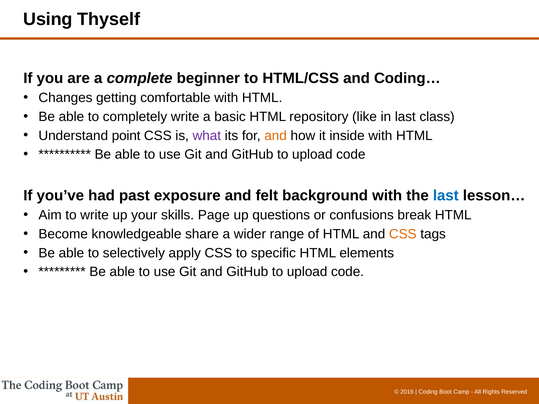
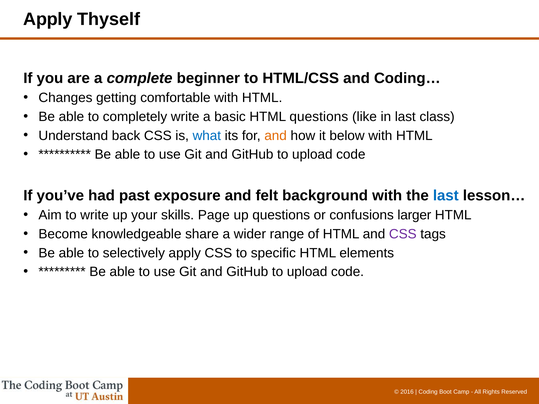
Using: Using -> Apply (48, 19)
HTML repository: repository -> questions (319, 117)
point: point -> back (126, 136)
what colour: purple -> blue (207, 136)
inside: inside -> below (347, 136)
break: break -> larger (414, 215)
CSS colour: orange -> purple (403, 234)
